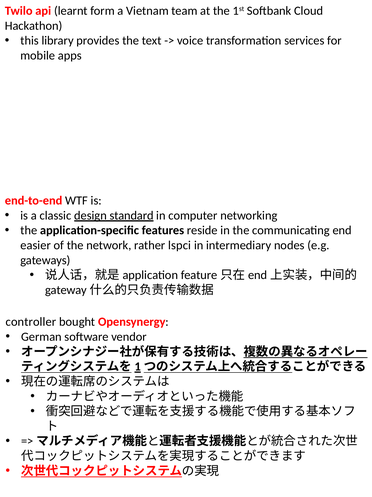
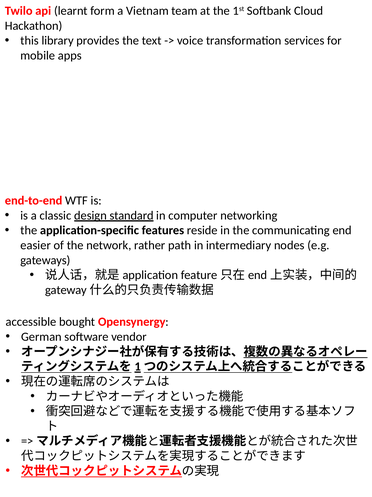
lspci: lspci -> path (180, 245)
controller: controller -> accessible (31, 321)
